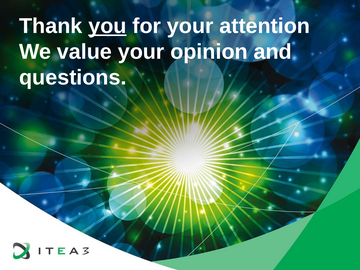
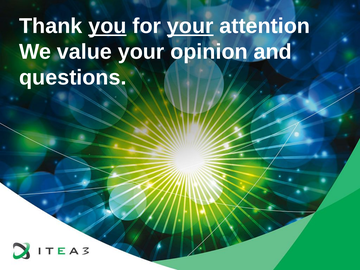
your underline: none -> present (190, 26)
